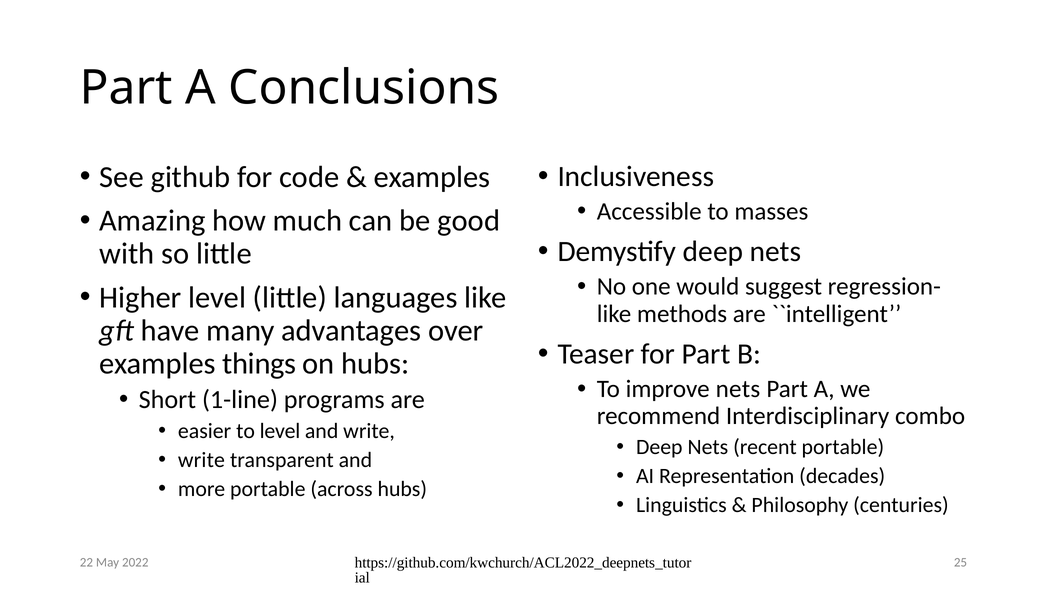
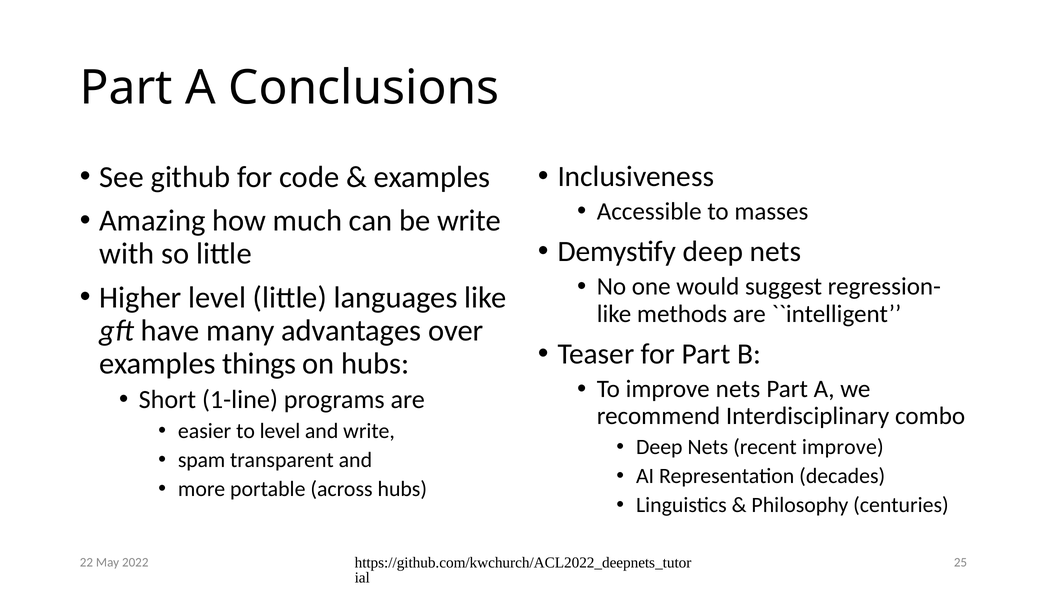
be good: good -> write (469, 221)
recent portable: portable -> improve (843, 447)
write: write -> spam (202, 460)
